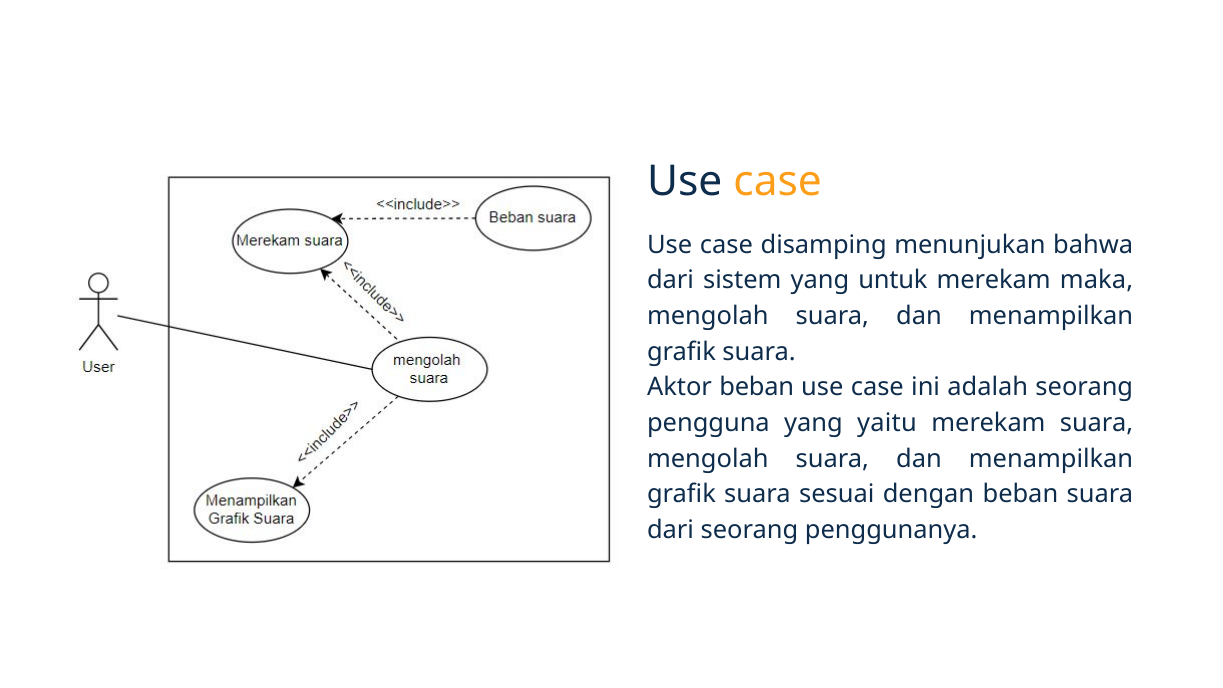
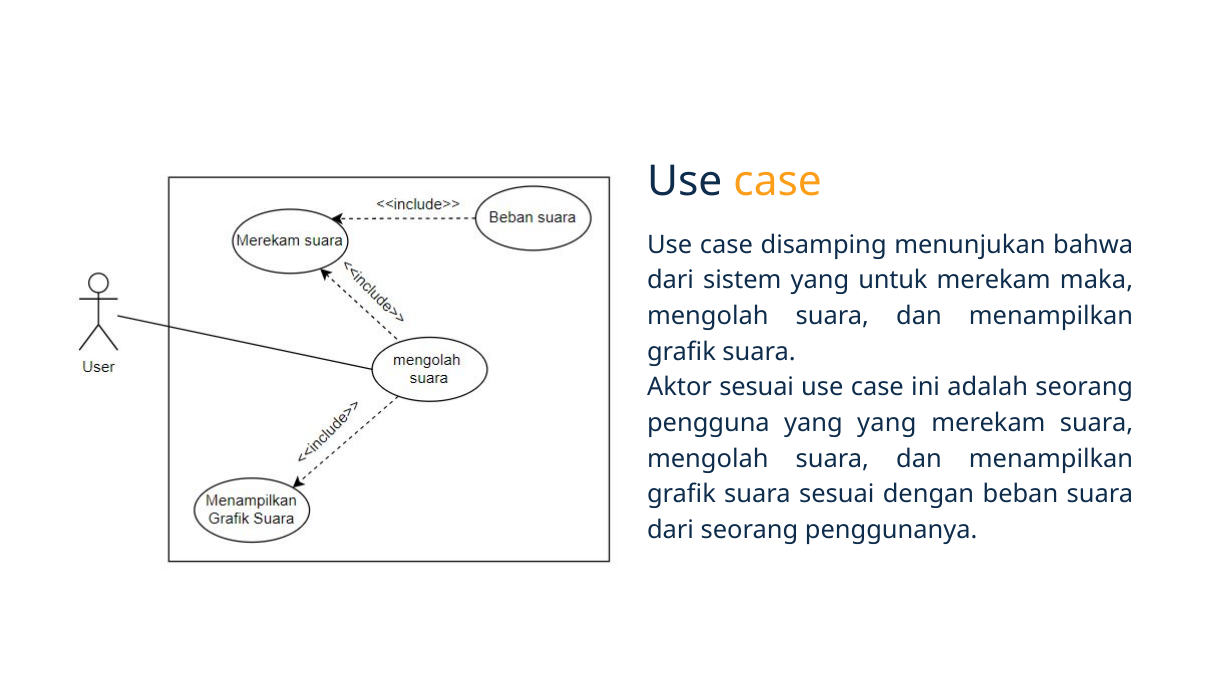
Aktor beban: beban -> sesuai (757, 388)
yang yaitu: yaitu -> yang (887, 423)
